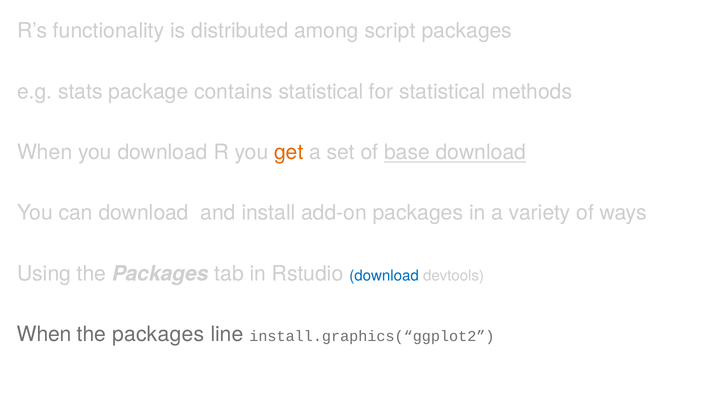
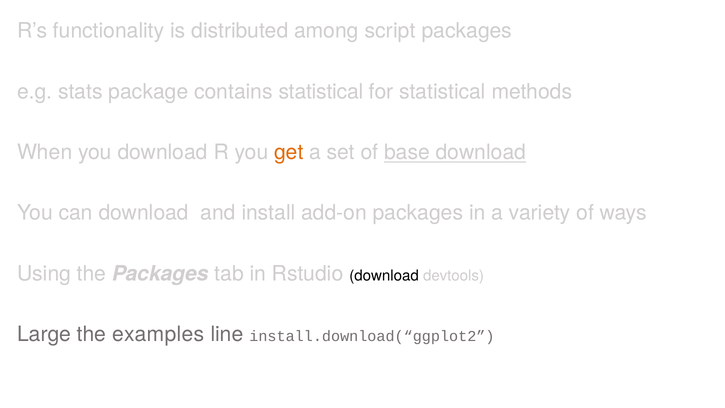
download colour: blue -> black (384, 276)
When: When -> Large (44, 334)
packages: packages -> examples (158, 334)
install.graphics(“ggplot2: install.graphics(“ggplot2 -> install.download(“ggplot2 (372, 336)
